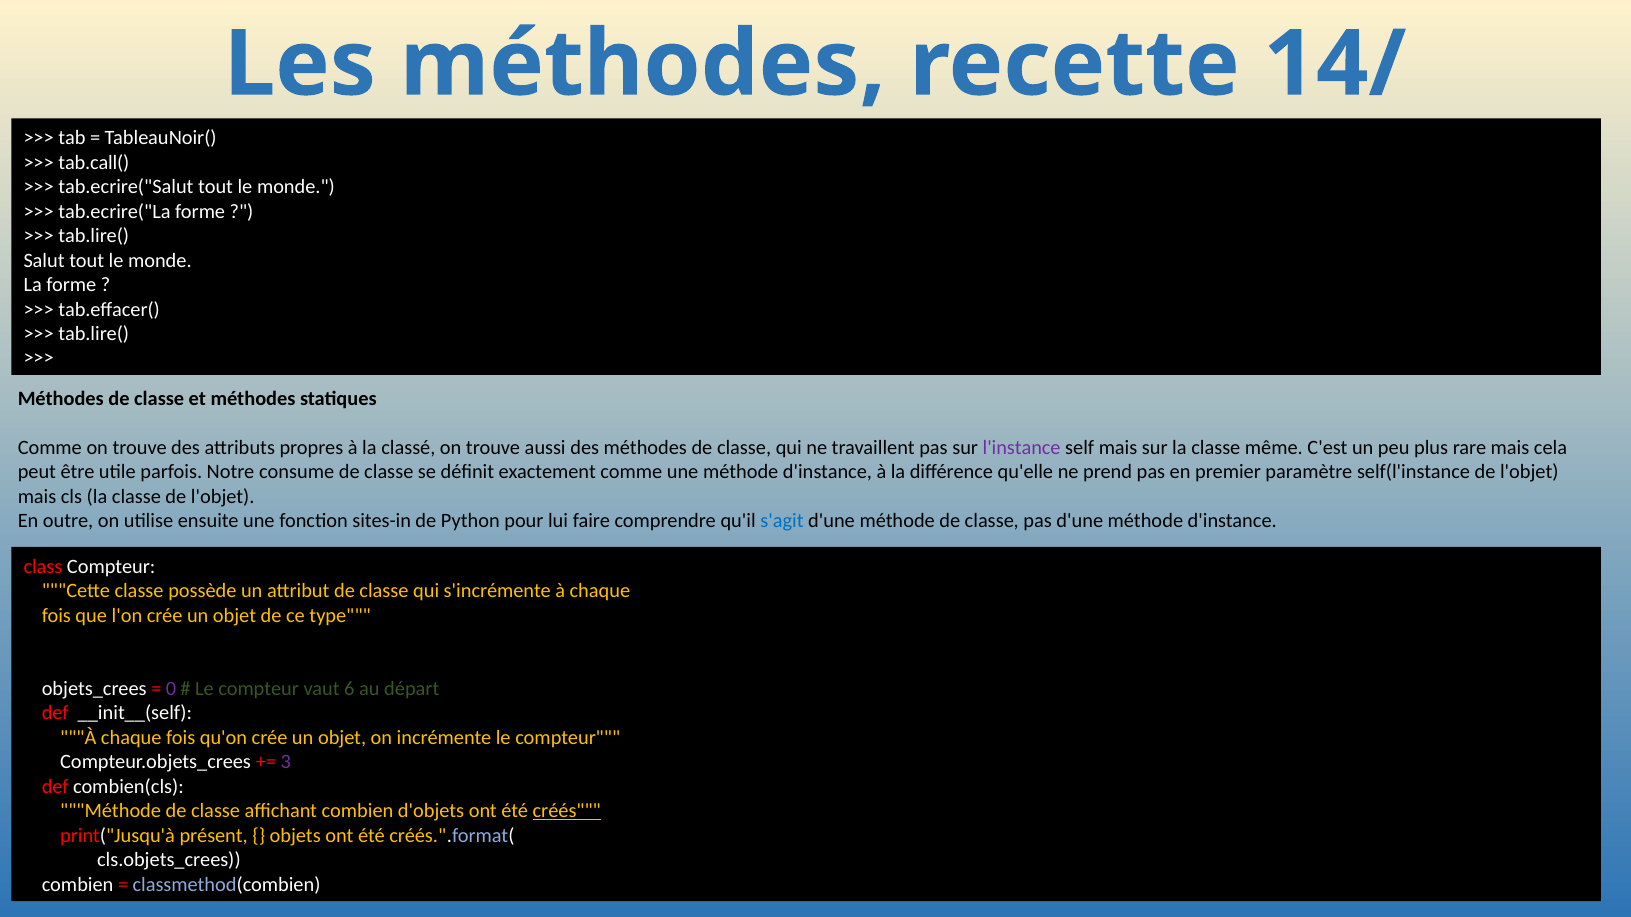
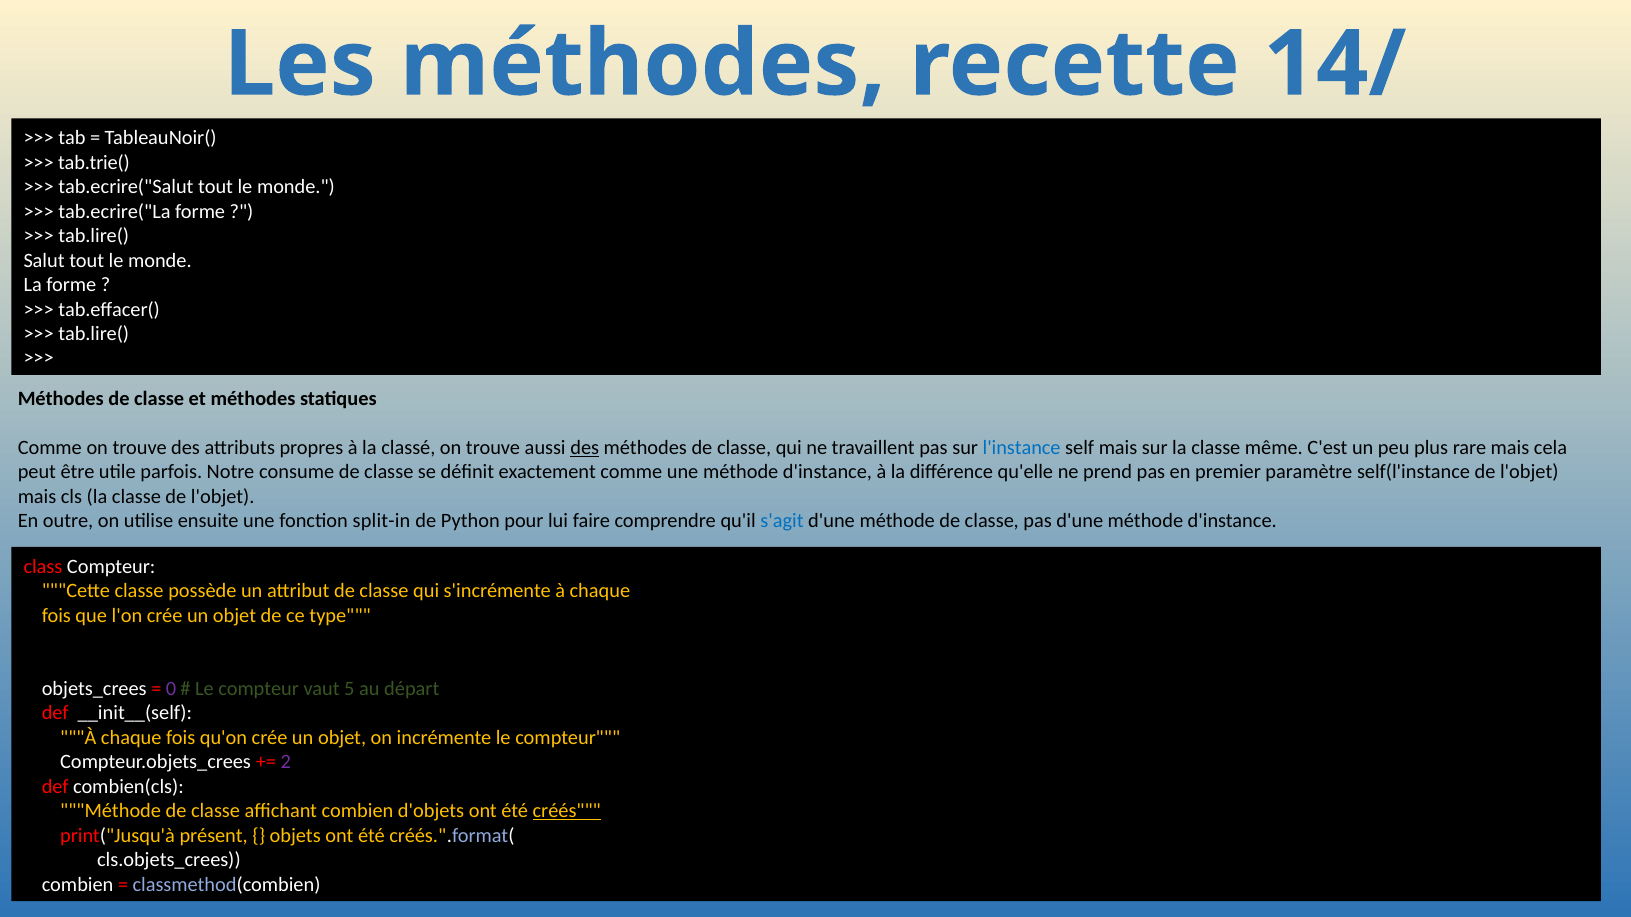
tab.call(: tab.call( -> tab.trie( (94, 163)
des underline: none -> present (585, 448)
l'instance colour: purple -> blue (1022, 448)
sites-in: sites-in -> split-in (382, 521)
6: 6 -> 5 (349, 689)
3: 3 -> 2 (286, 763)
